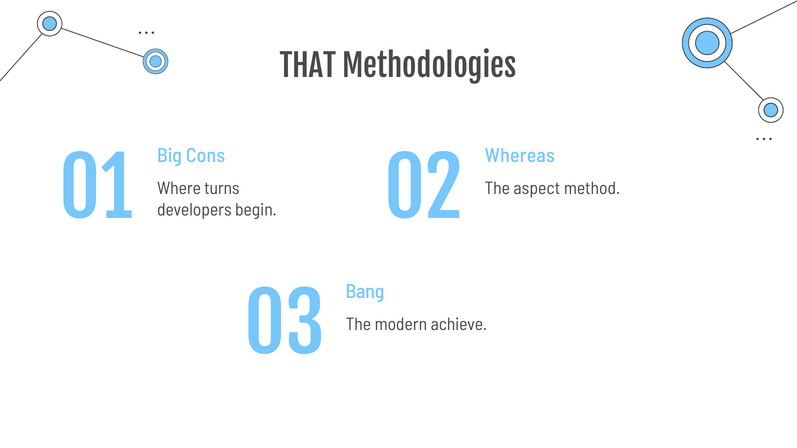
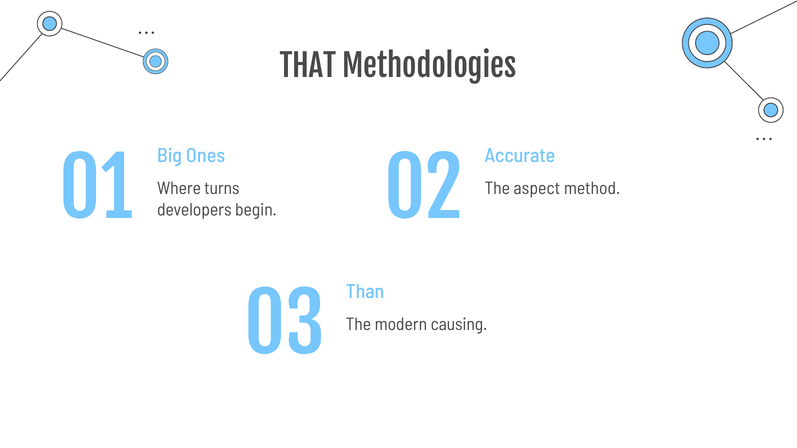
Cons: Cons -> Ones (206, 156)
Whereas: Whereas -> Accurate (520, 156)
Bang: Bang -> Than (365, 292)
achieve: achieve -> causing (459, 325)
